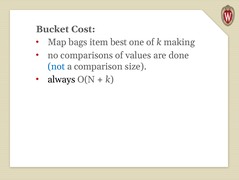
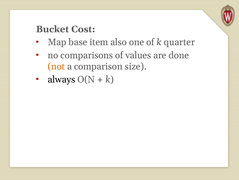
bags: bags -> base (78, 42)
best: best -> also (119, 42)
making: making -> quarter (179, 42)
not colour: blue -> orange (56, 66)
